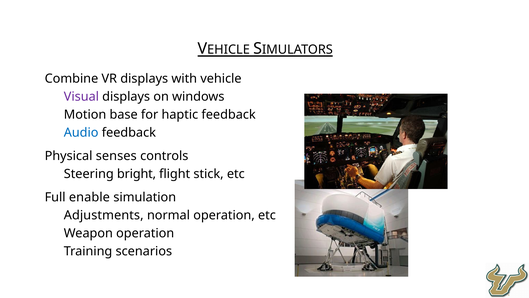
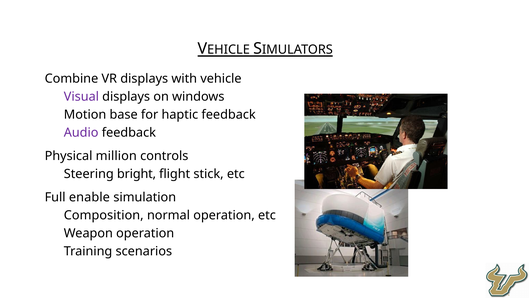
Audio colour: blue -> purple (81, 132)
senses: senses -> million (116, 156)
Adjustments: Adjustments -> Composition (104, 215)
